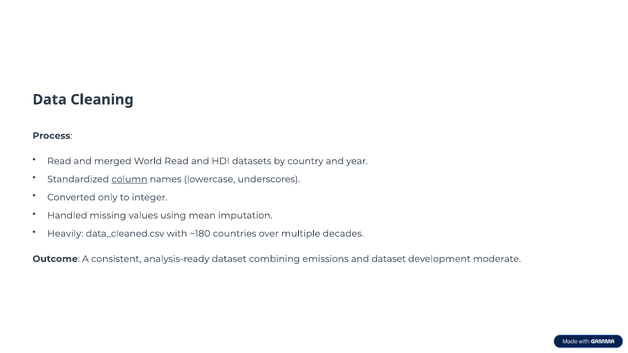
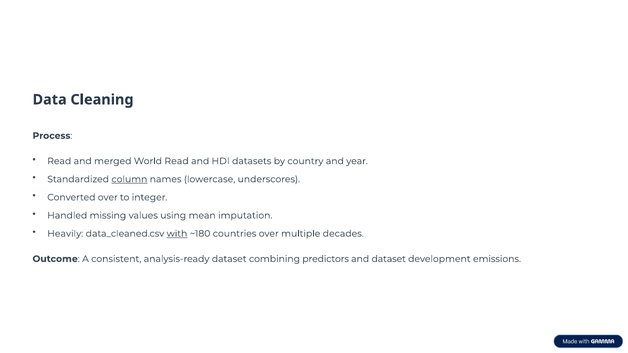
Converted only: only -> over (108, 197)
with underline: none -> present (177, 234)
emissions: emissions -> predictors (326, 259)
moderate: moderate -> emissions (497, 259)
